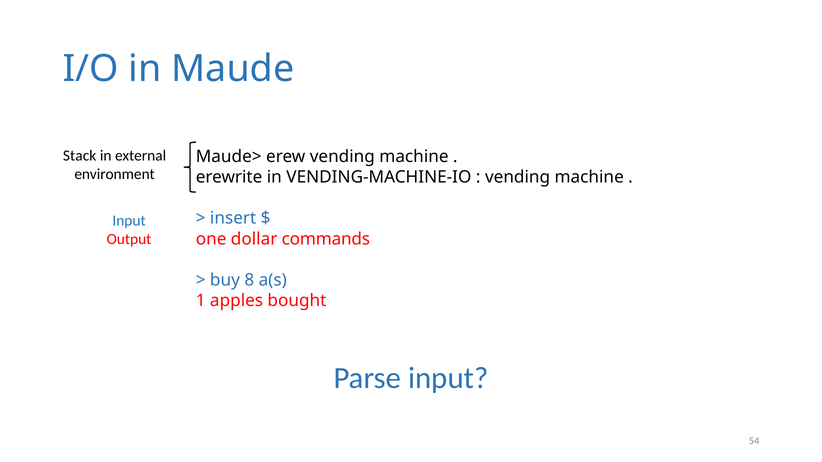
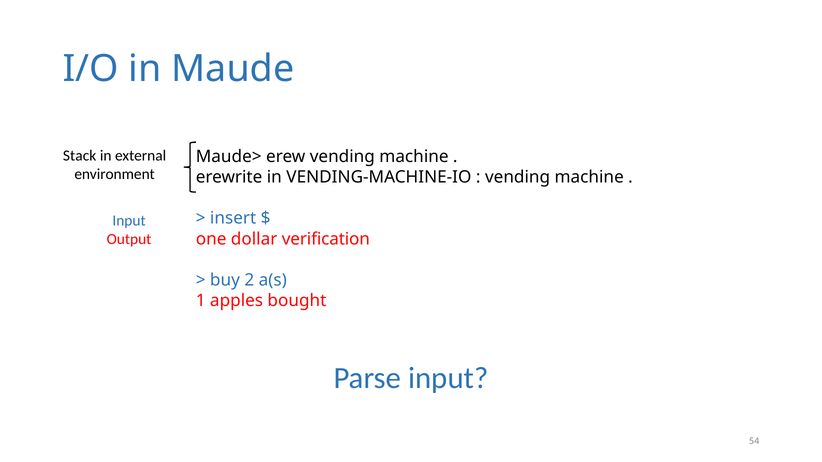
commands: commands -> verification (326, 239)
8: 8 -> 2 (249, 280)
